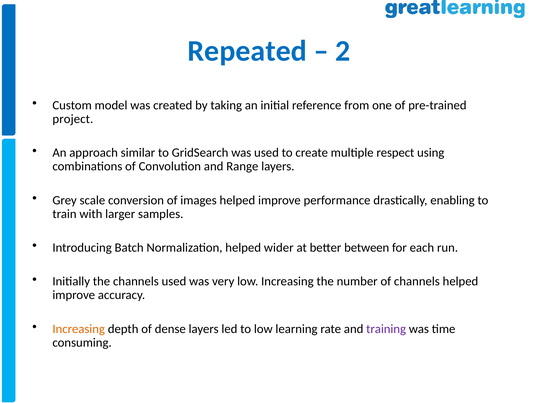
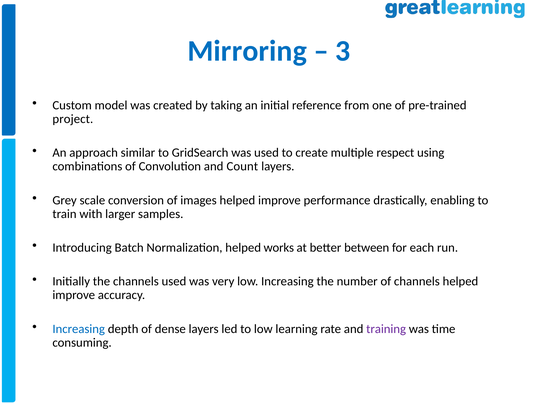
Repeated: Repeated -> Mirroring (247, 51)
2: 2 -> 3 (343, 51)
Range: Range -> Count (242, 167)
wider: wider -> works (279, 248)
Increasing colour: orange -> blue (79, 329)
